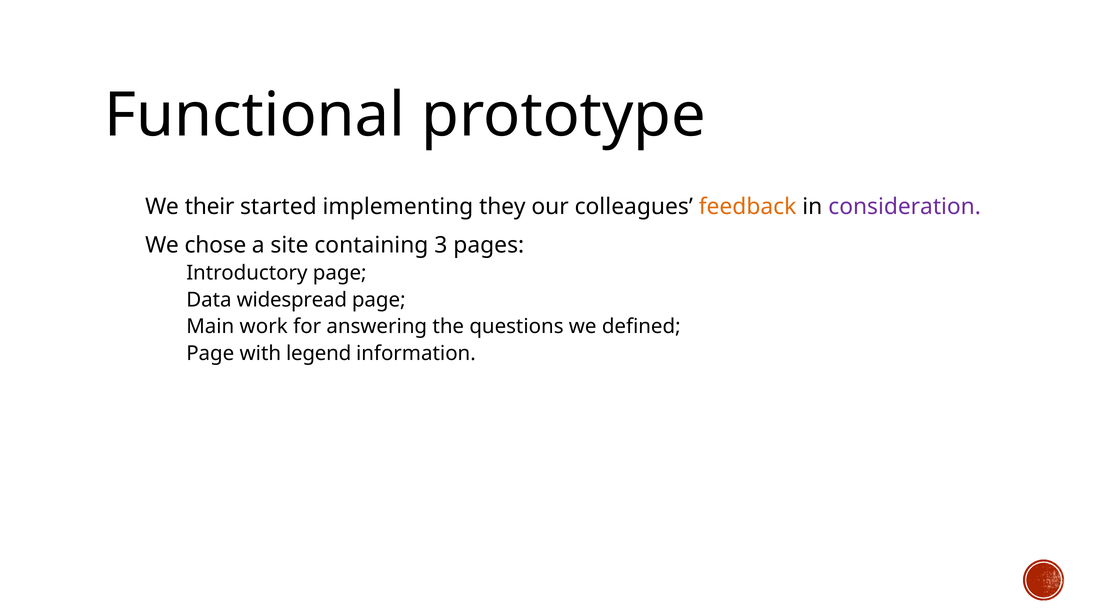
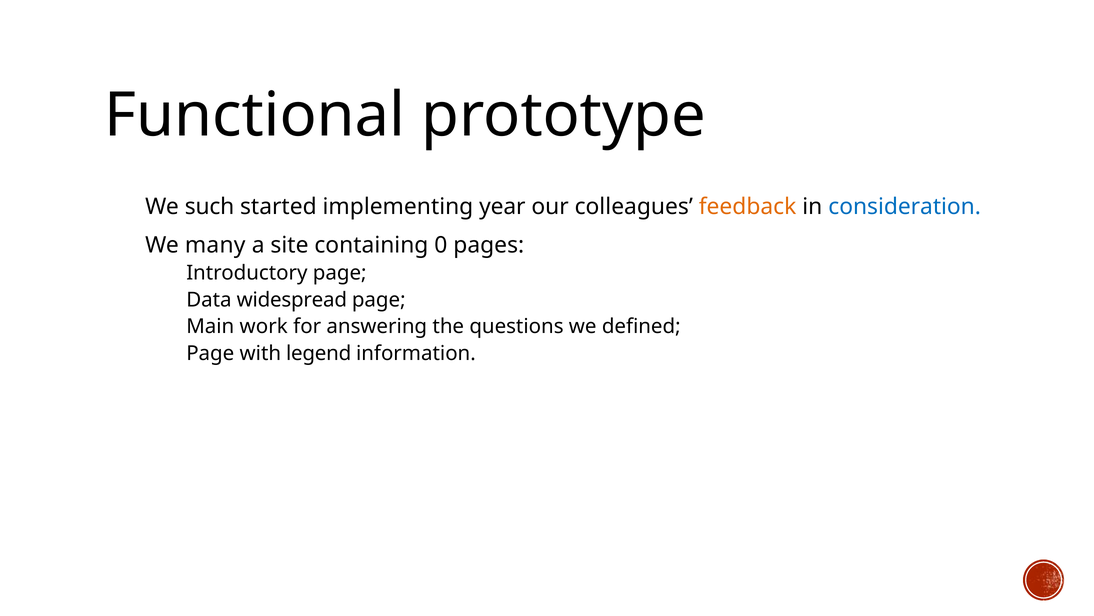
their: their -> such (210, 207)
they: they -> year (502, 207)
consideration colour: purple -> blue (905, 207)
chose: chose -> many (215, 245)
3: 3 -> 0 (441, 245)
